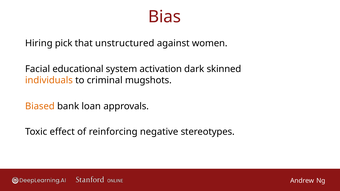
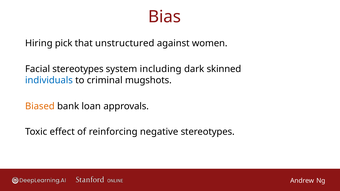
Facial educational: educational -> stereotypes (78, 69)
activation: activation -> including (161, 69)
individuals colour: orange -> blue (49, 80)
